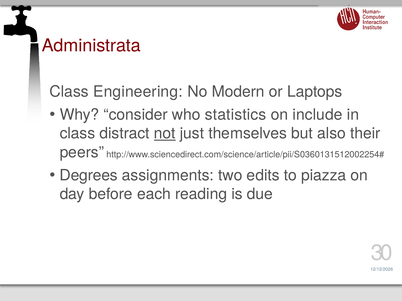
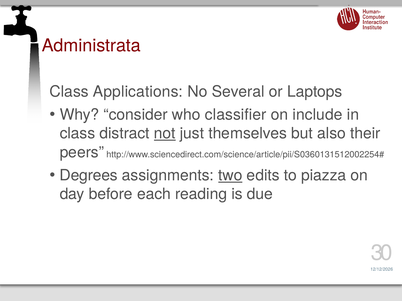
Engineering: Engineering -> Applications (138, 92)
Modern: Modern -> Several (238, 92)
statistics: statistics -> classifier (236, 115)
two underline: none -> present (230, 176)
